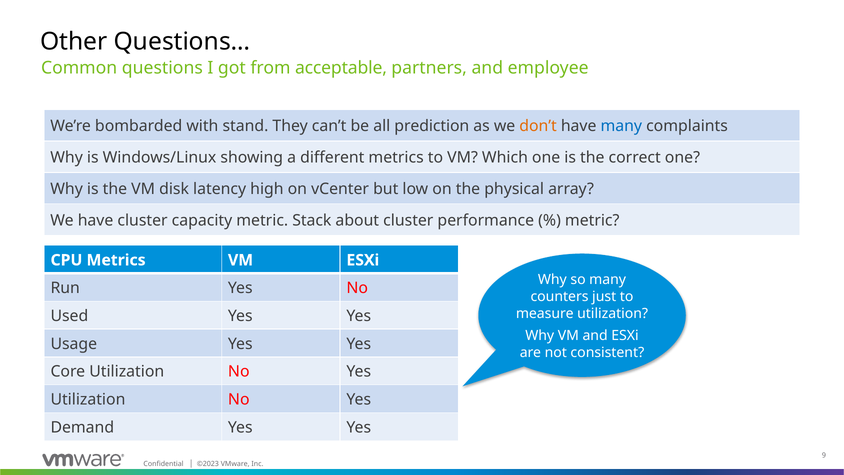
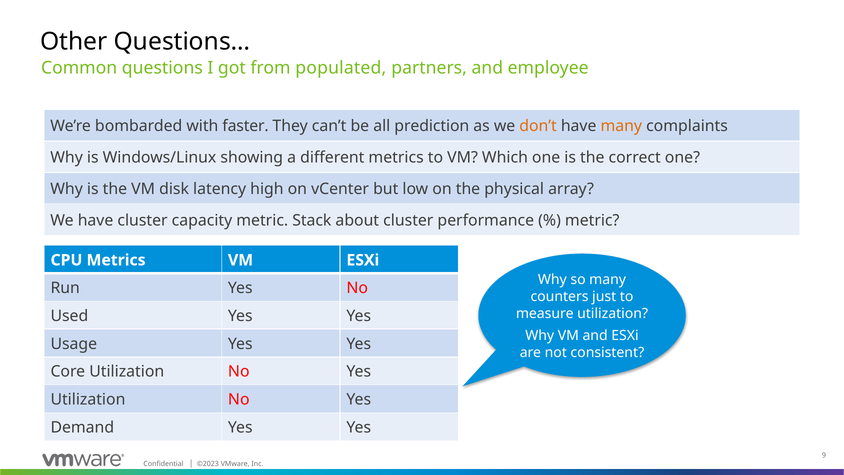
acceptable: acceptable -> populated (341, 68)
stand: stand -> faster (246, 126)
many colour: blue -> orange (621, 126)
